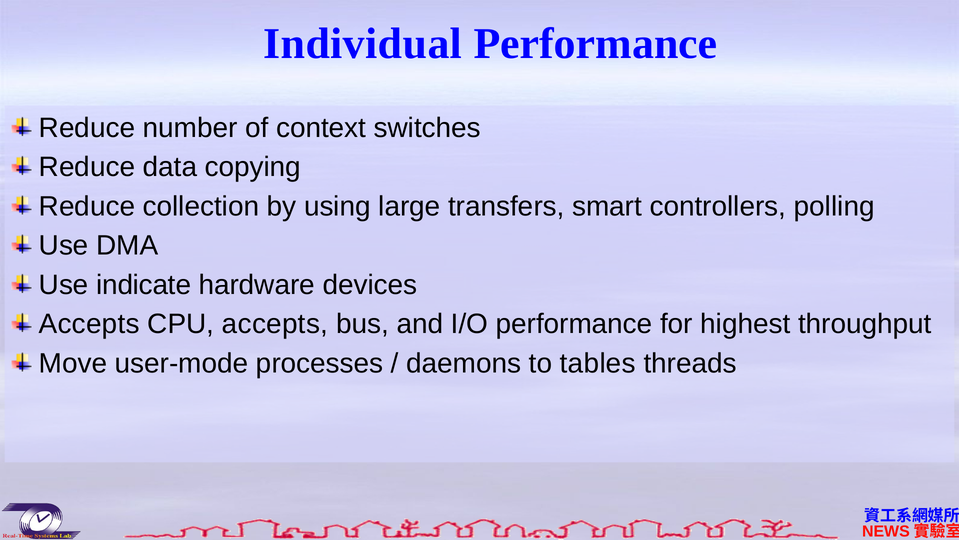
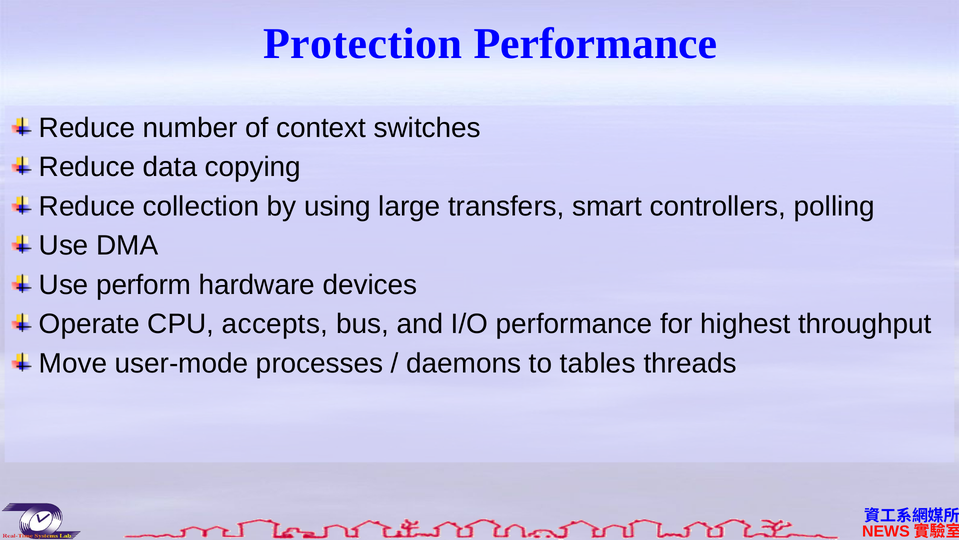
Individual: Individual -> Protection (363, 43)
indicate: indicate -> perform (144, 285)
Accepts: Accepts -> Operate (89, 324)
